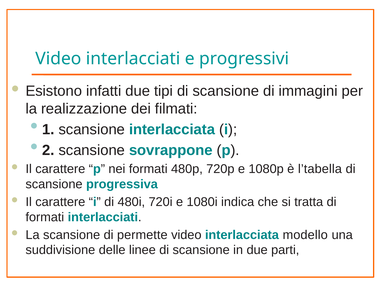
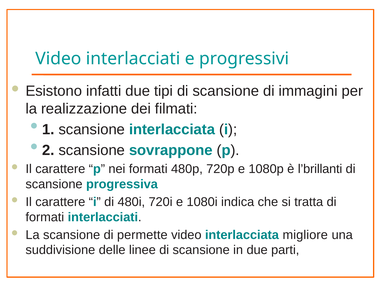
l’tabella: l’tabella -> l’brillanti (320, 169)
modello: modello -> migliore (305, 235)
